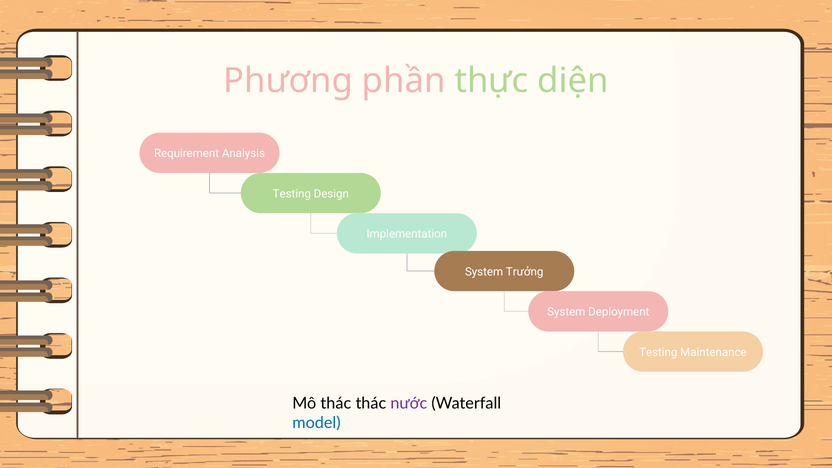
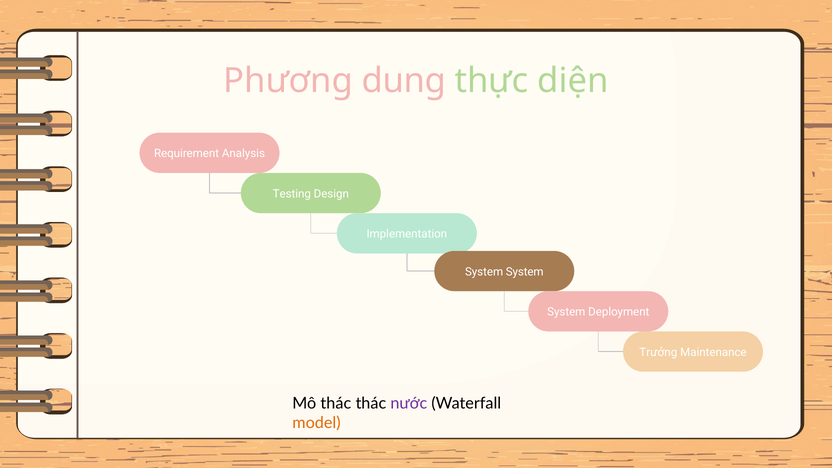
phần: phần -> dụng (404, 81)
Trưởng: Trưởng -> System (525, 272)
Testing: Testing -> Trưởng (658, 352)
model colour: blue -> orange (316, 423)
